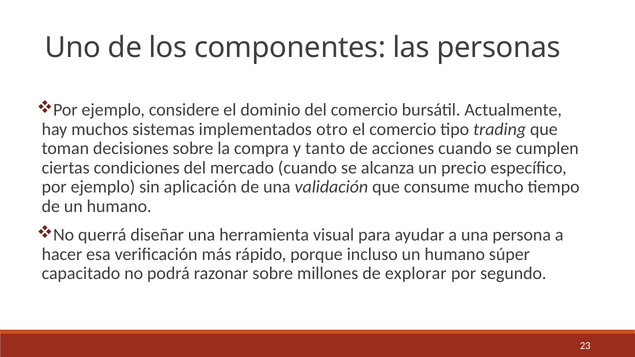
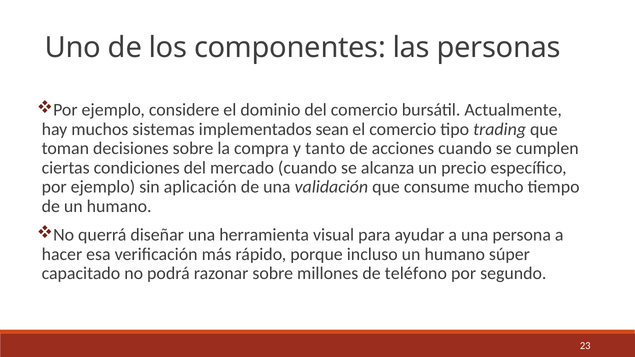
otro: otro -> sean (332, 129)
explorar: explorar -> teléfono (416, 274)
